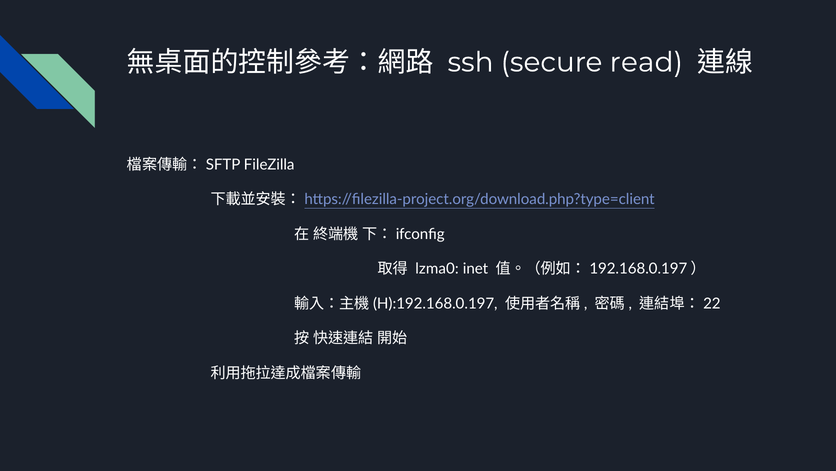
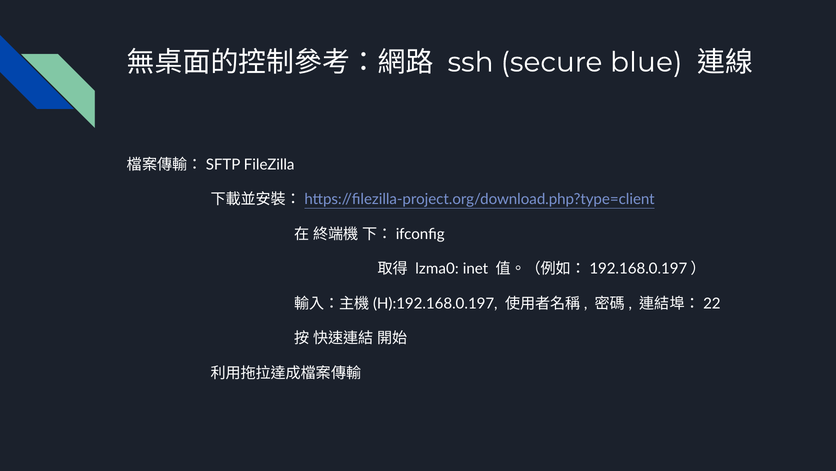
read: read -> blue (646, 62)
